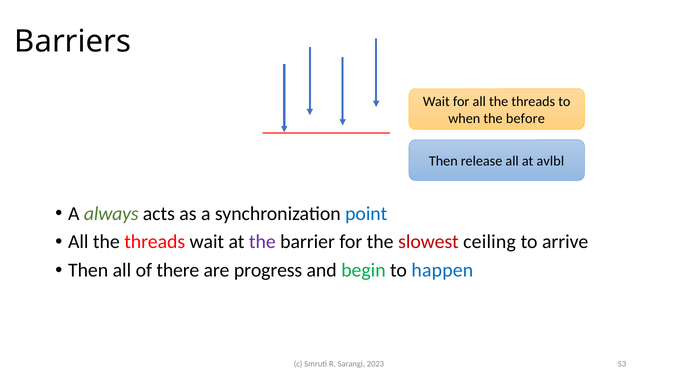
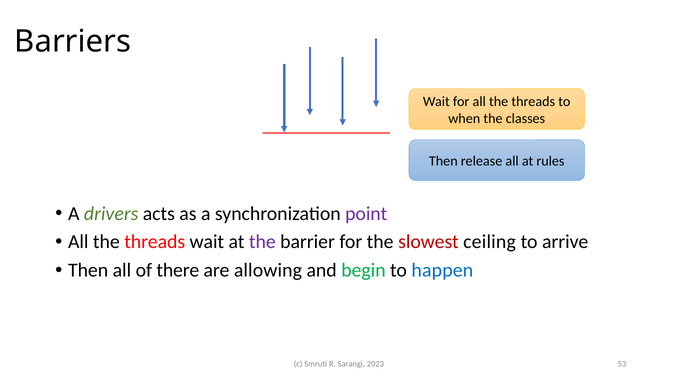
before: before -> classes (525, 119)
avlbl: avlbl -> rules (550, 161)
always: always -> drivers (111, 214)
point colour: blue -> purple (366, 214)
progress: progress -> allowing (268, 271)
